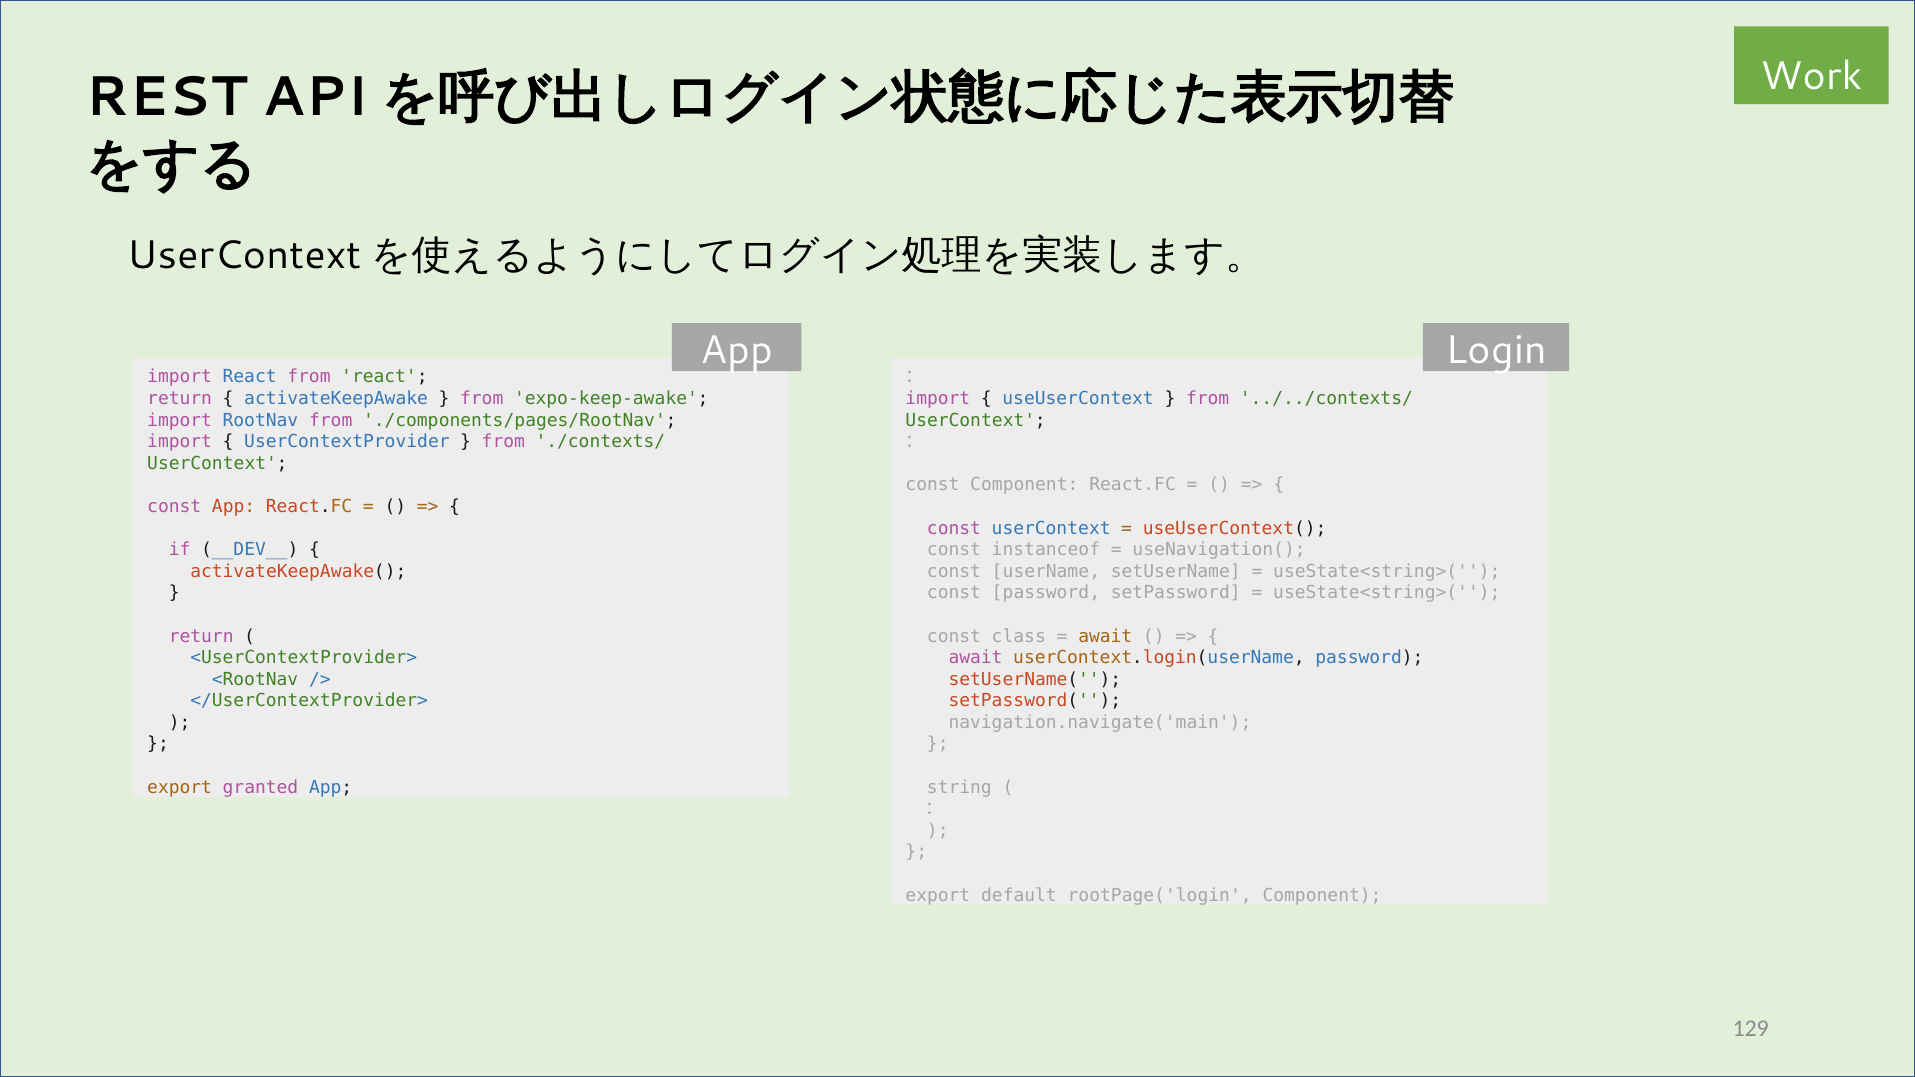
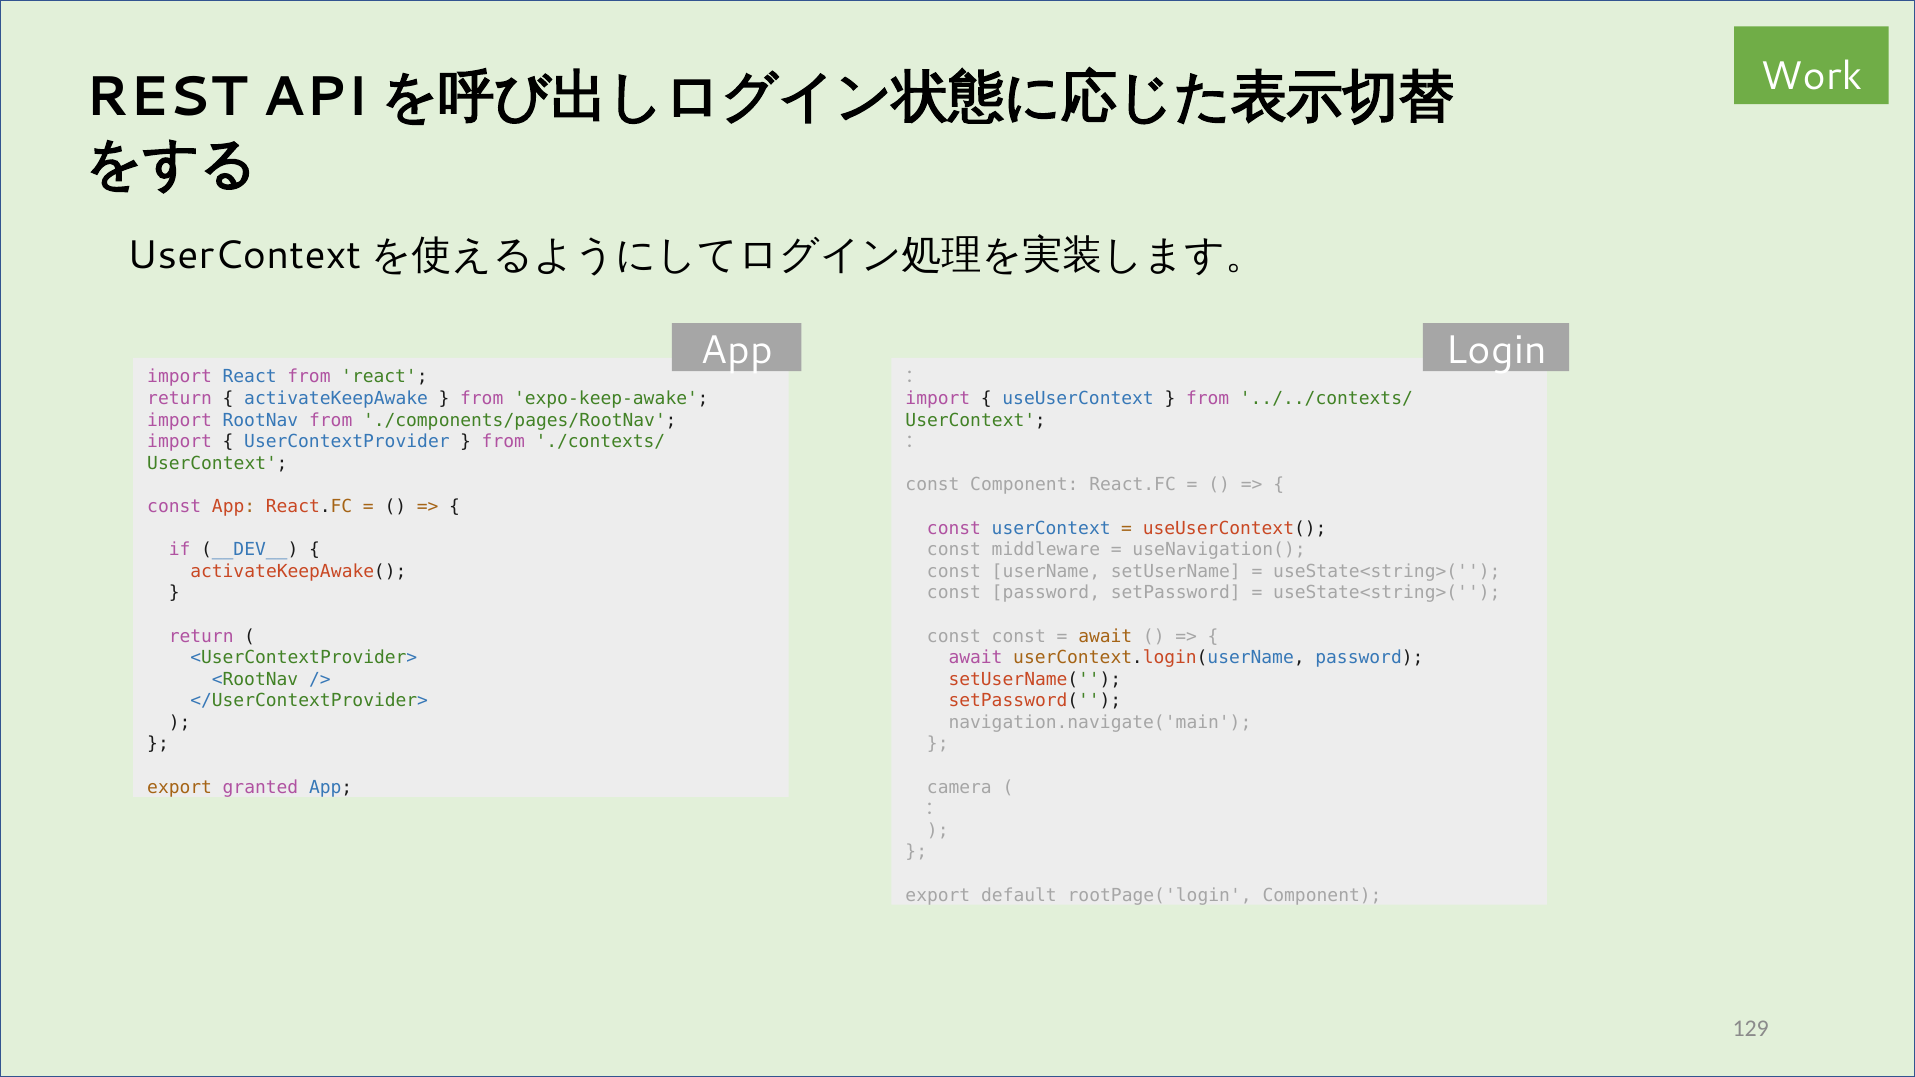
instanceof: instanceof -> middleware (1046, 550)
const class: class -> const (1019, 636)
string: string -> camera (959, 787)
